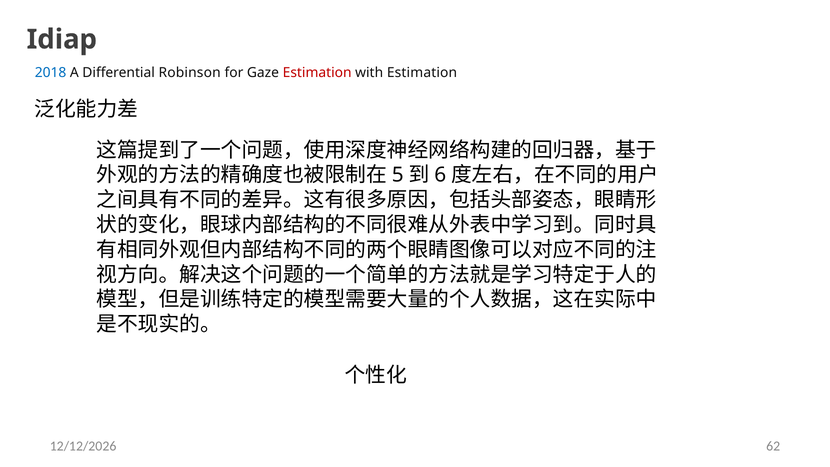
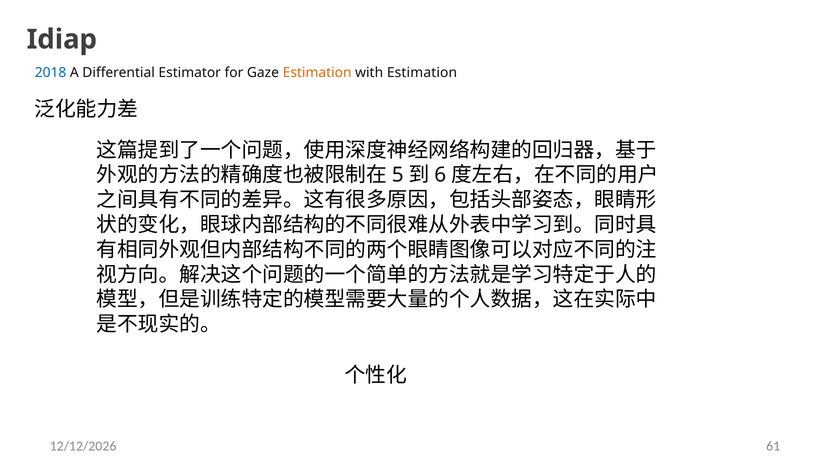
Robinson: Robinson -> Estimator (190, 73)
Estimation colour: red -> orange (317, 73)
62: 62 -> 61 (773, 446)
